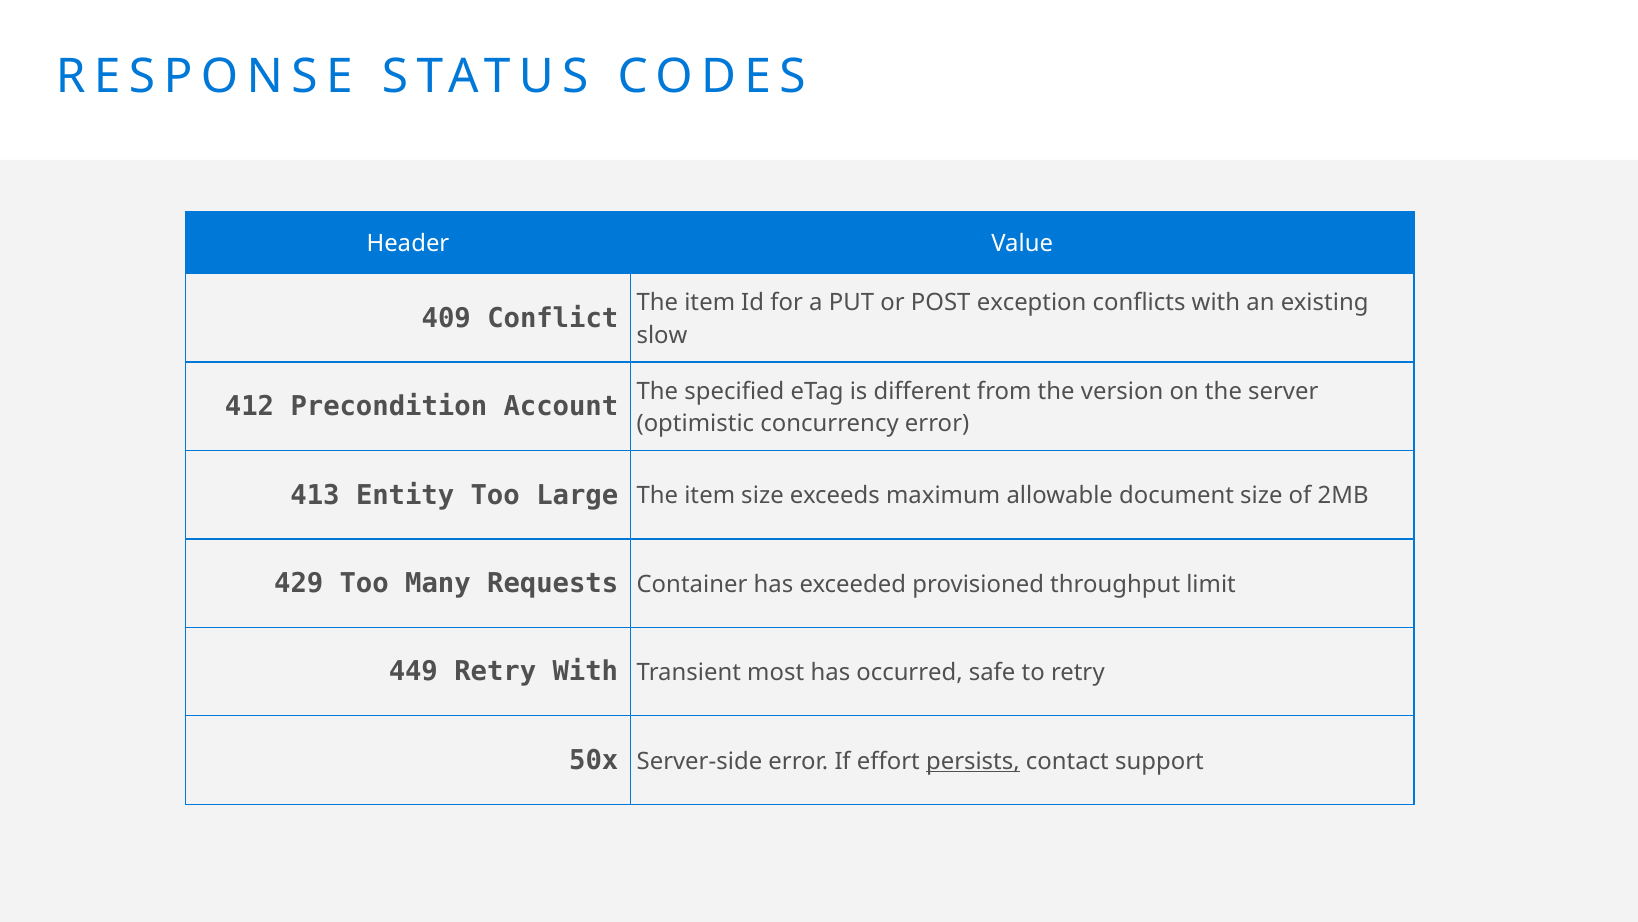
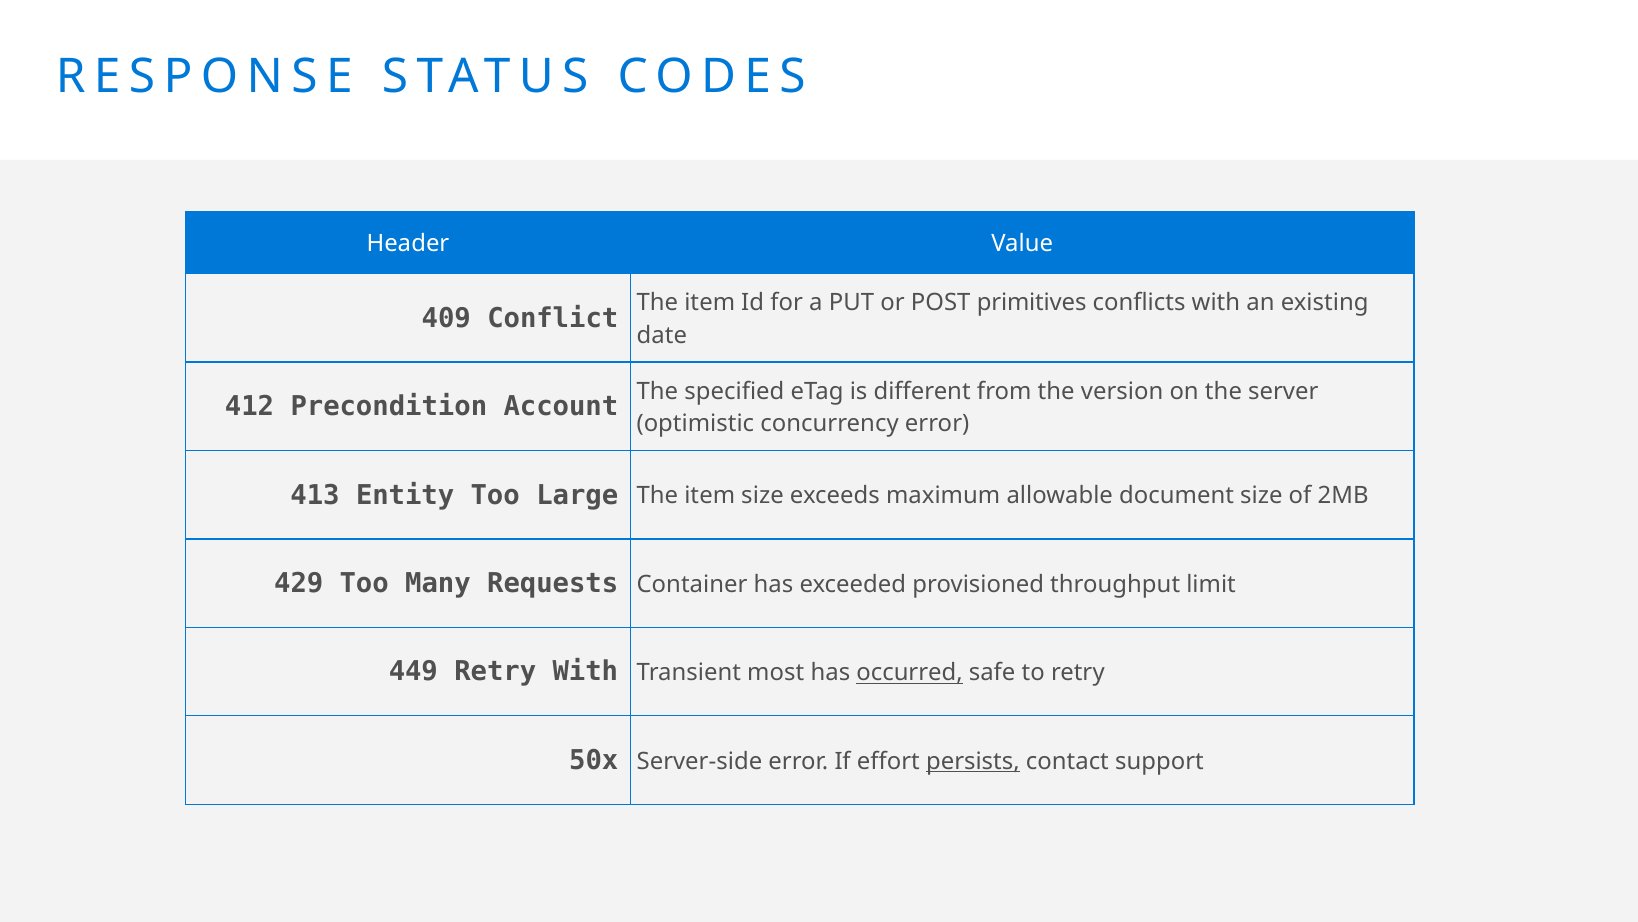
exception: exception -> primitives (1032, 303)
slow: slow -> date (662, 335)
occurred underline: none -> present (910, 672)
